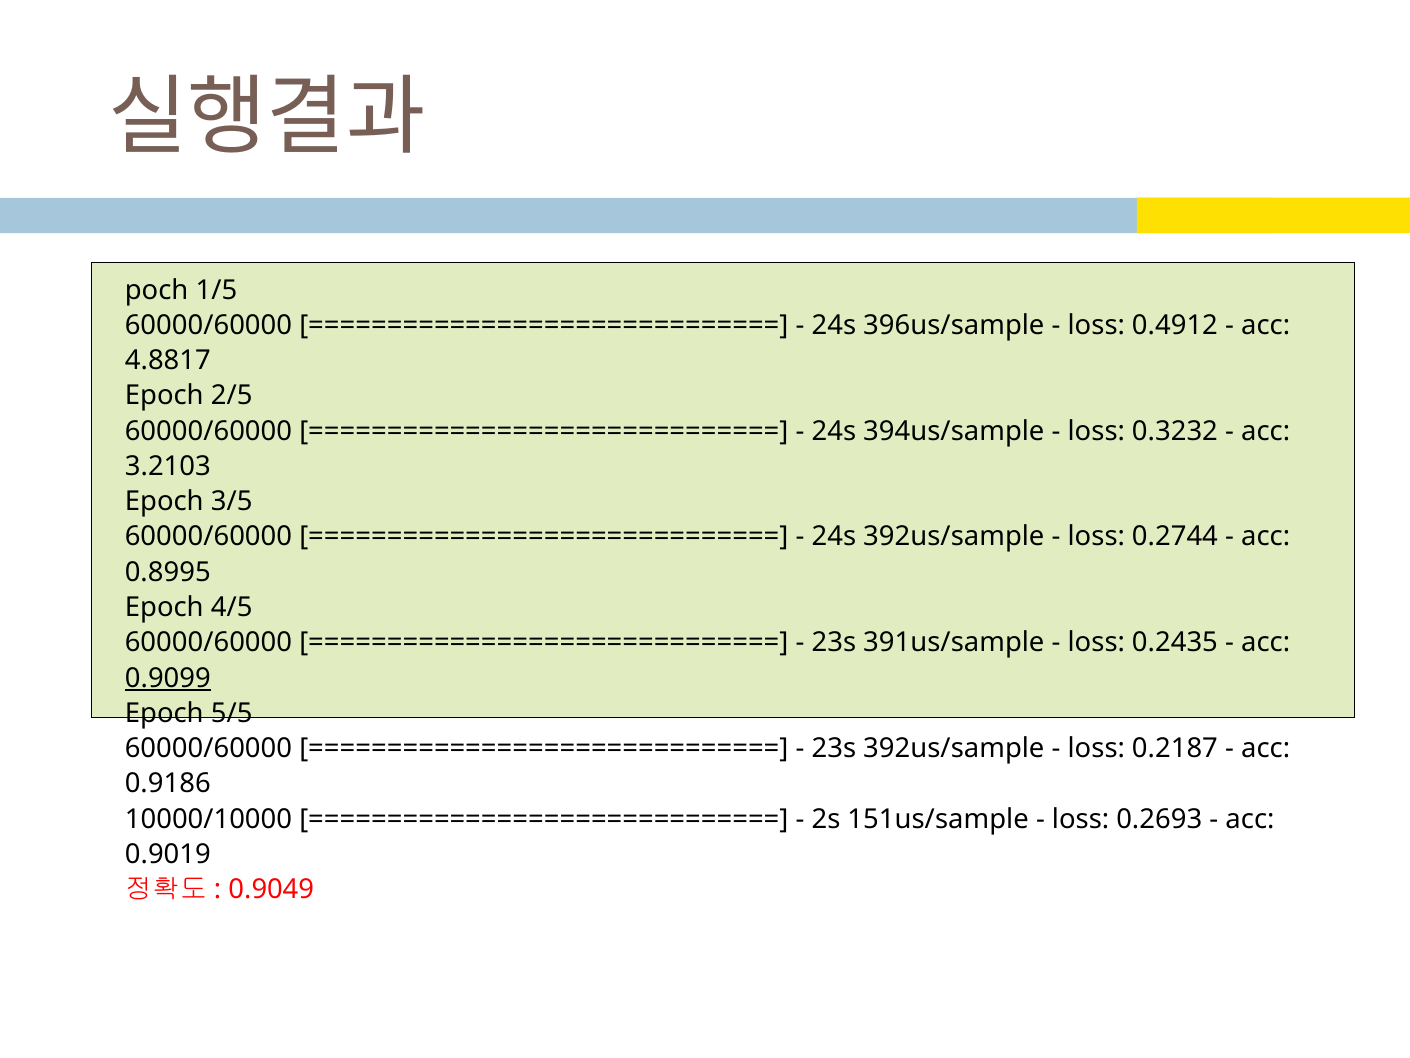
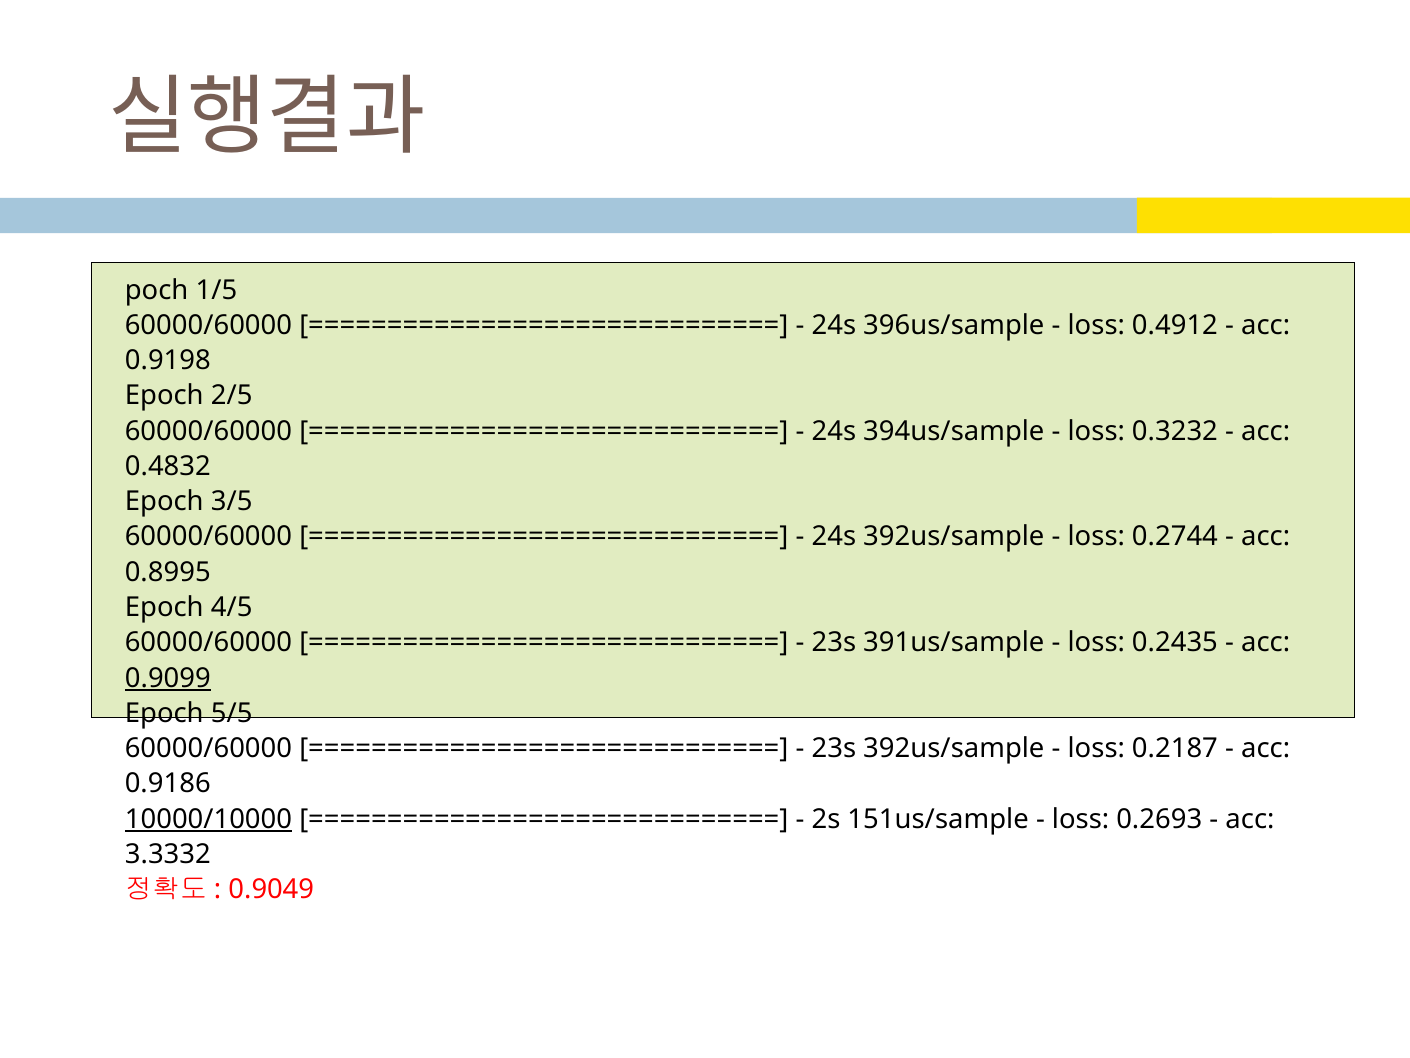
4.8817: 4.8817 -> 0.9198 (168, 360)
3.2103: 3.2103 -> 0.4832 (168, 466)
10000/10000 underline: none -> present (209, 819)
0.9019: 0.9019 -> 3.3332 (168, 854)
